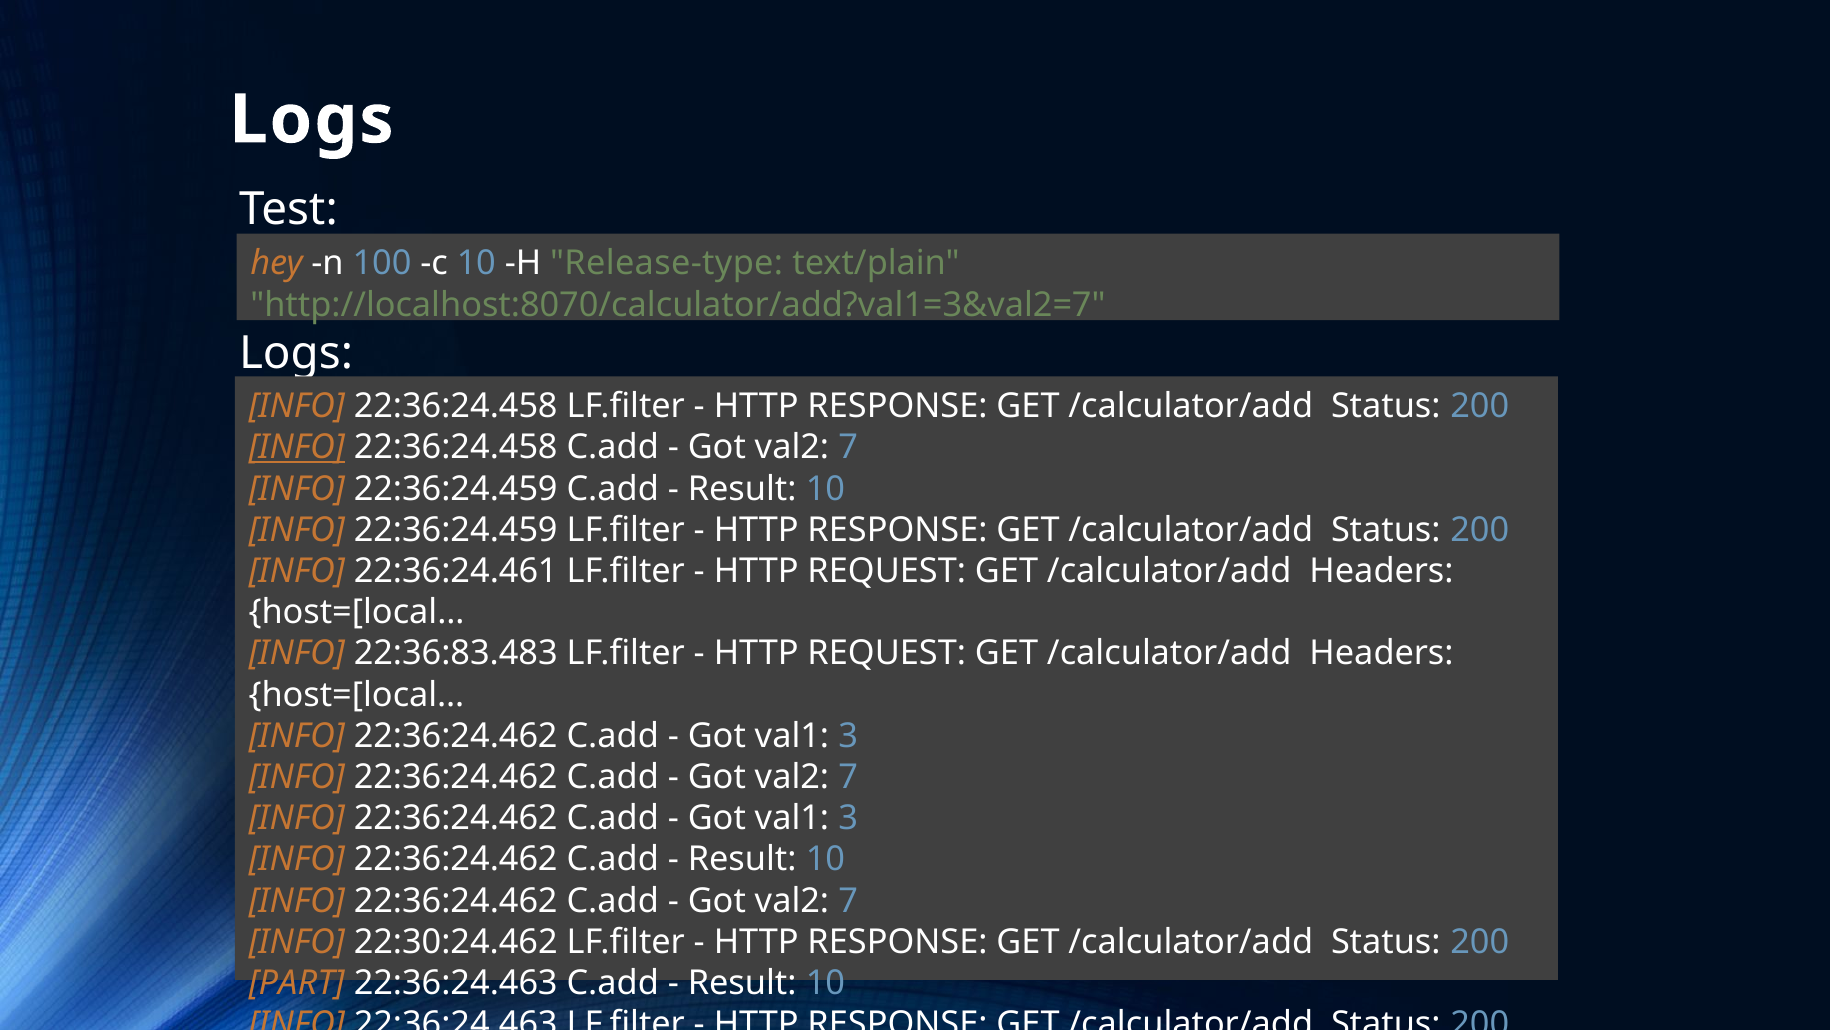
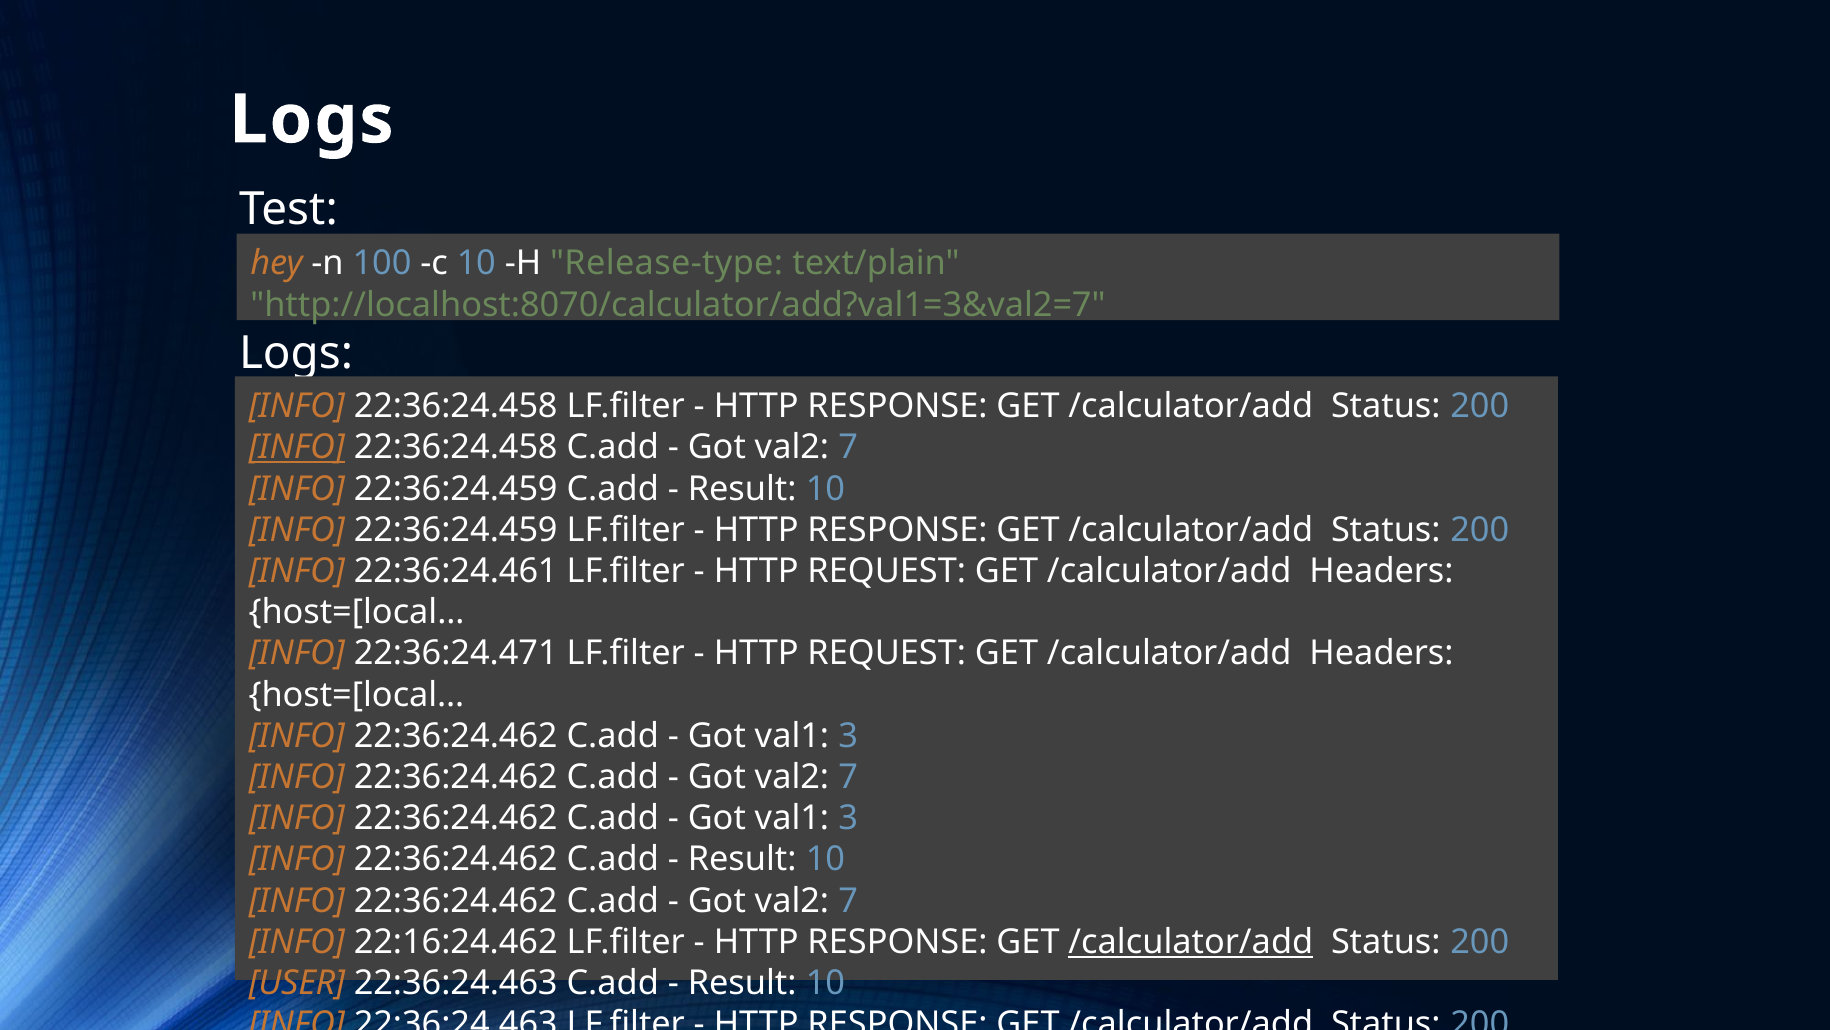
22:36:83.483: 22:36:83.483 -> 22:36:24.471 (456, 653)
22:30:24.462: 22:30:24.462 -> 22:16:24.462 (456, 942)
/calculator/add underline: none -> present (1191, 942)
PART: PART -> USER (297, 983)
